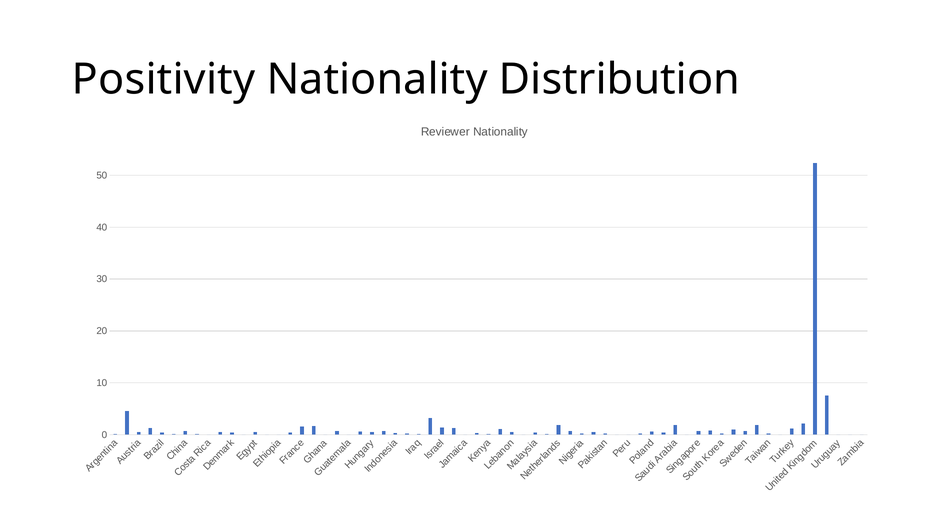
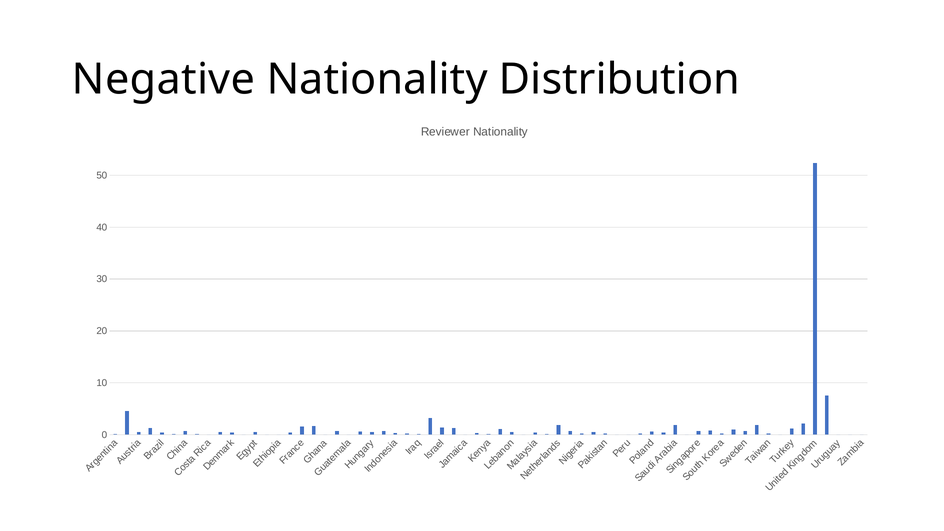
Positivity: Positivity -> Negative (164, 79)
